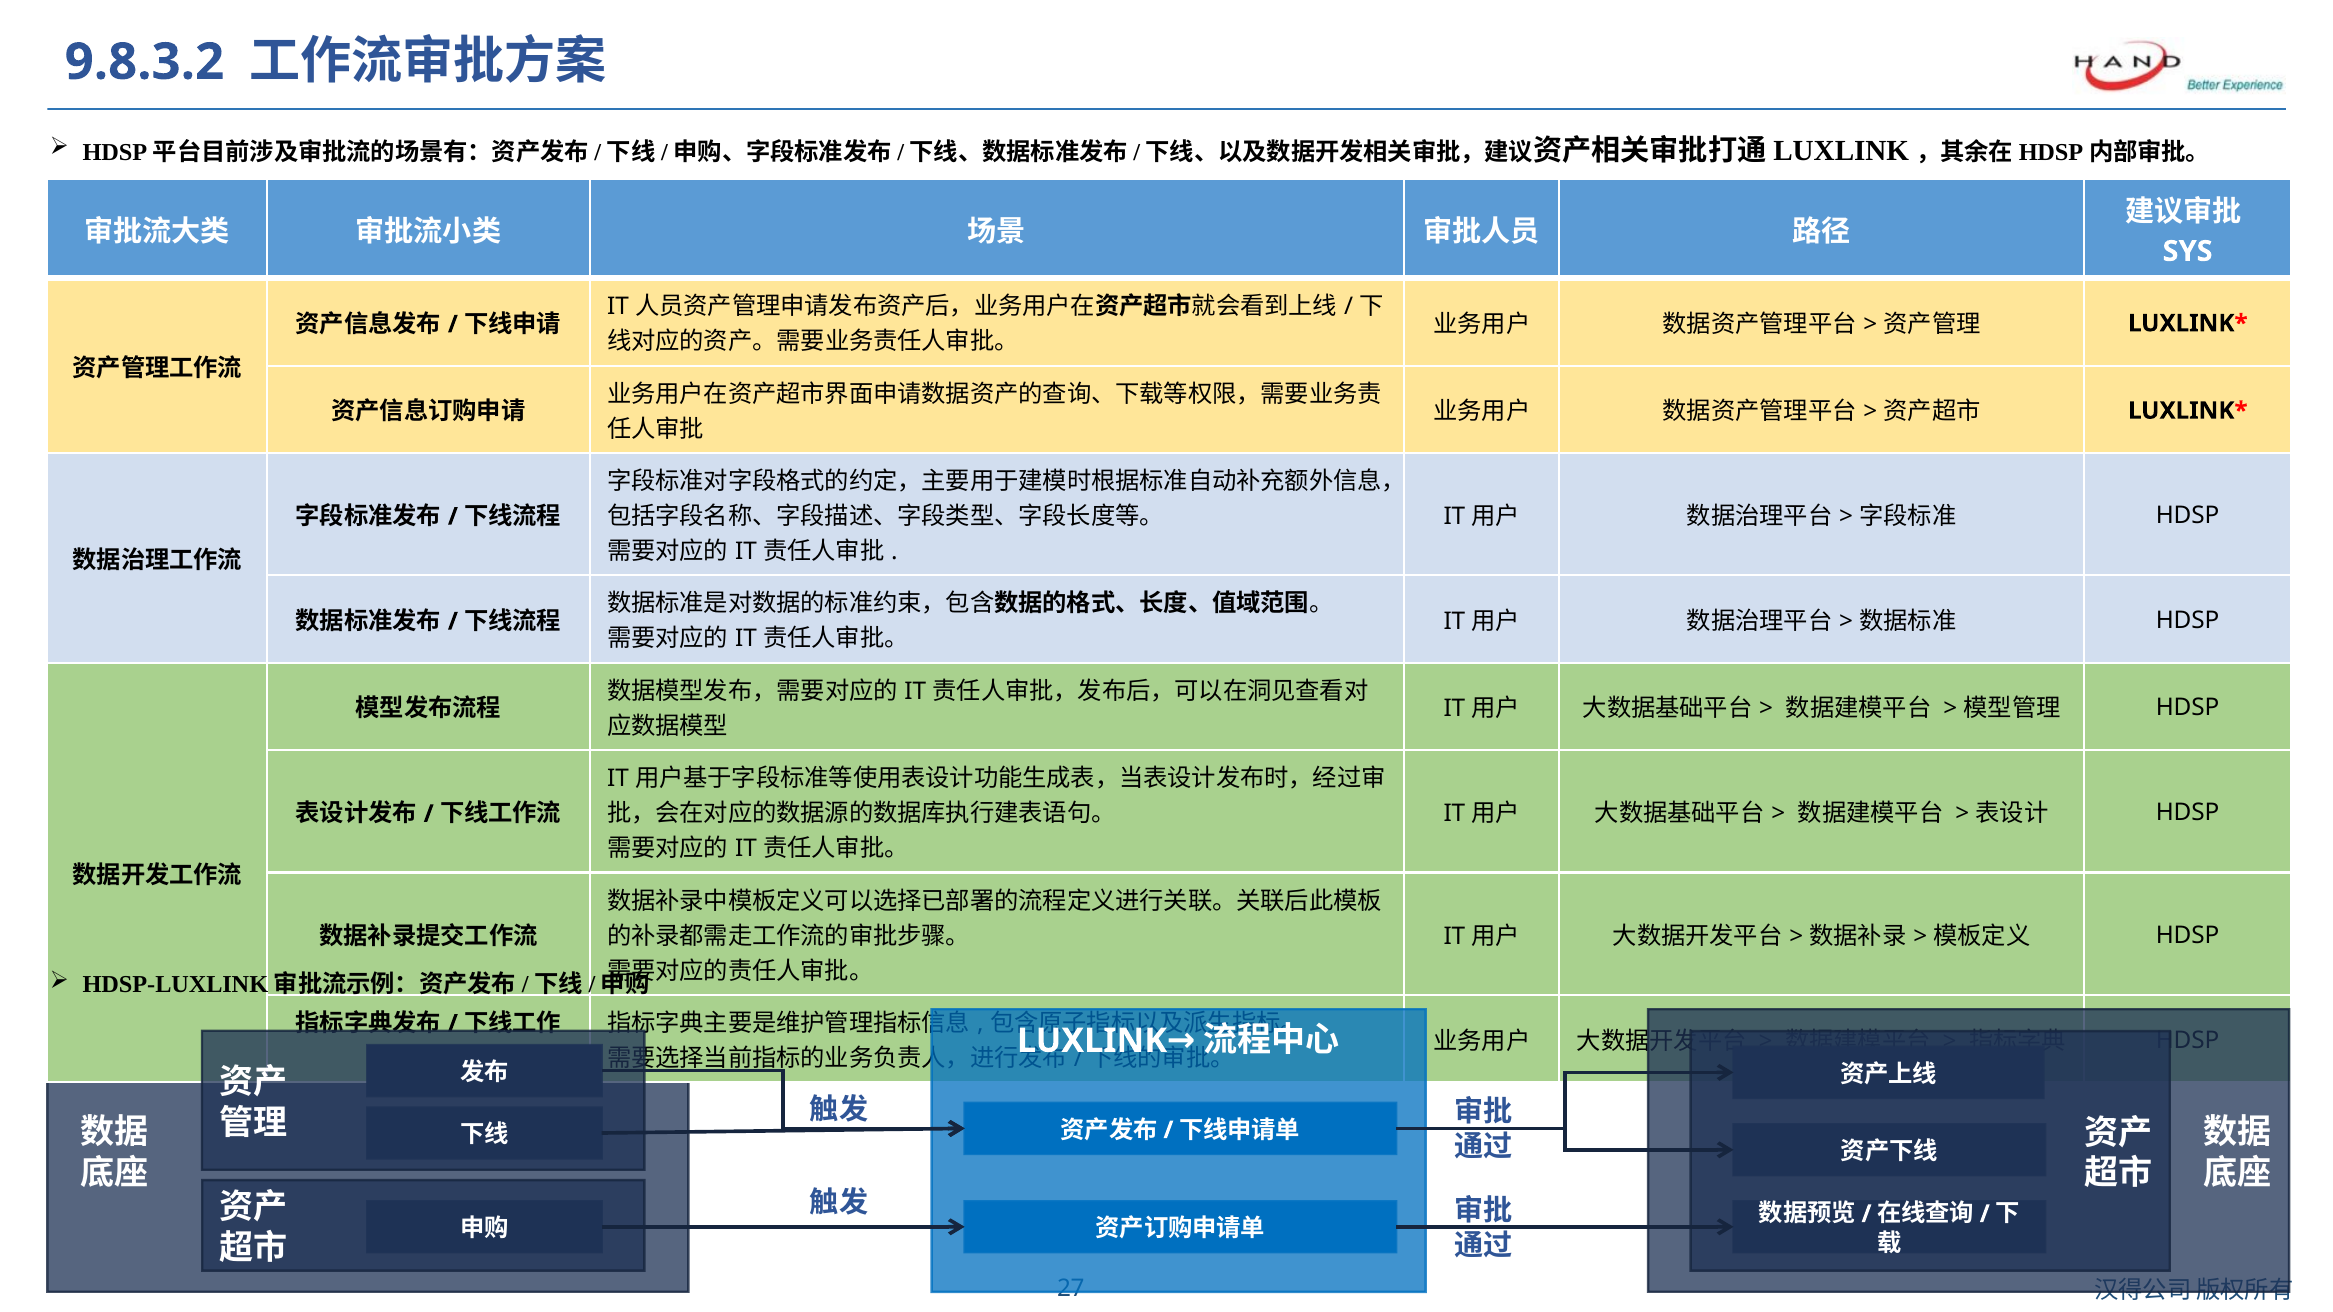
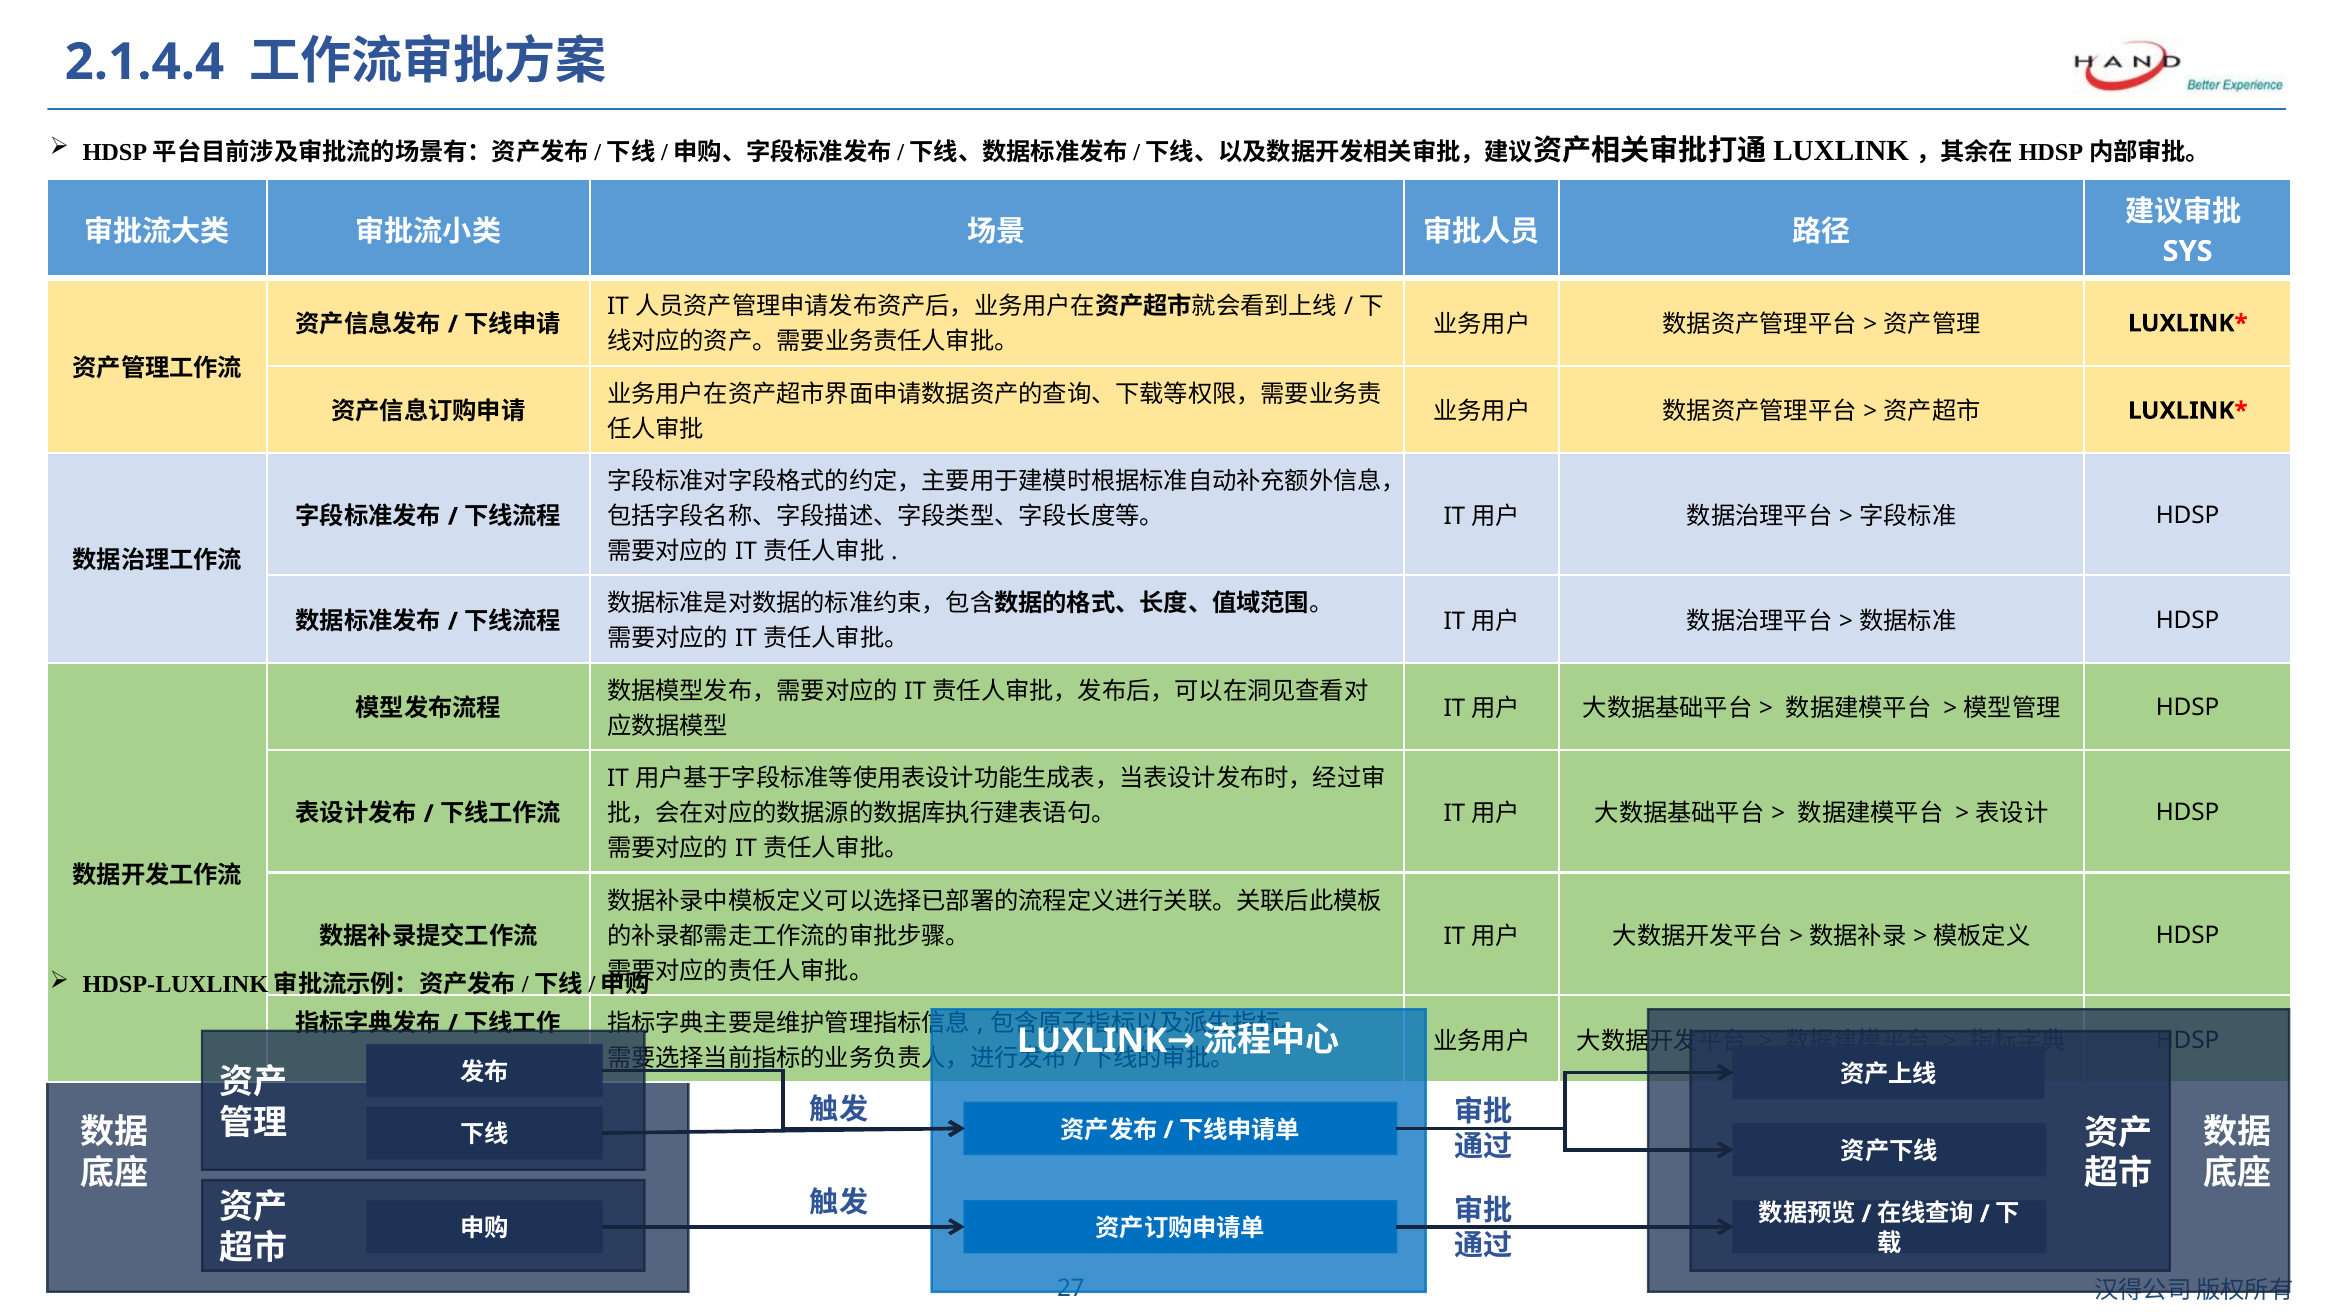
9.8.3.2: 9.8.3.2 -> 2.1.4.4 (144, 62)
